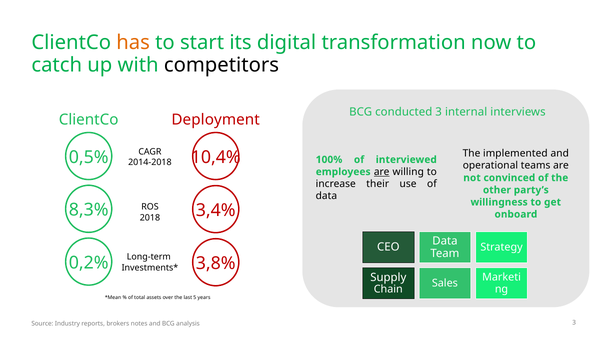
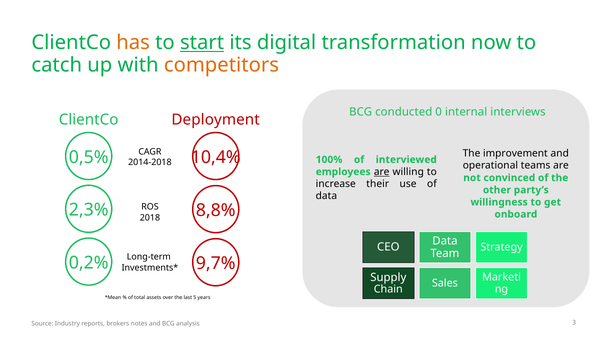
start underline: none -> present (202, 43)
competitors colour: black -> orange (221, 65)
conducted 3: 3 -> 0 (439, 112)
implemented: implemented -> improvement (515, 153)
8,3%: 8,3% -> 2,3% (89, 210)
3,4%: 3,4% -> 8,8% (216, 210)
3,8%: 3,8% -> 9,7% (216, 263)
